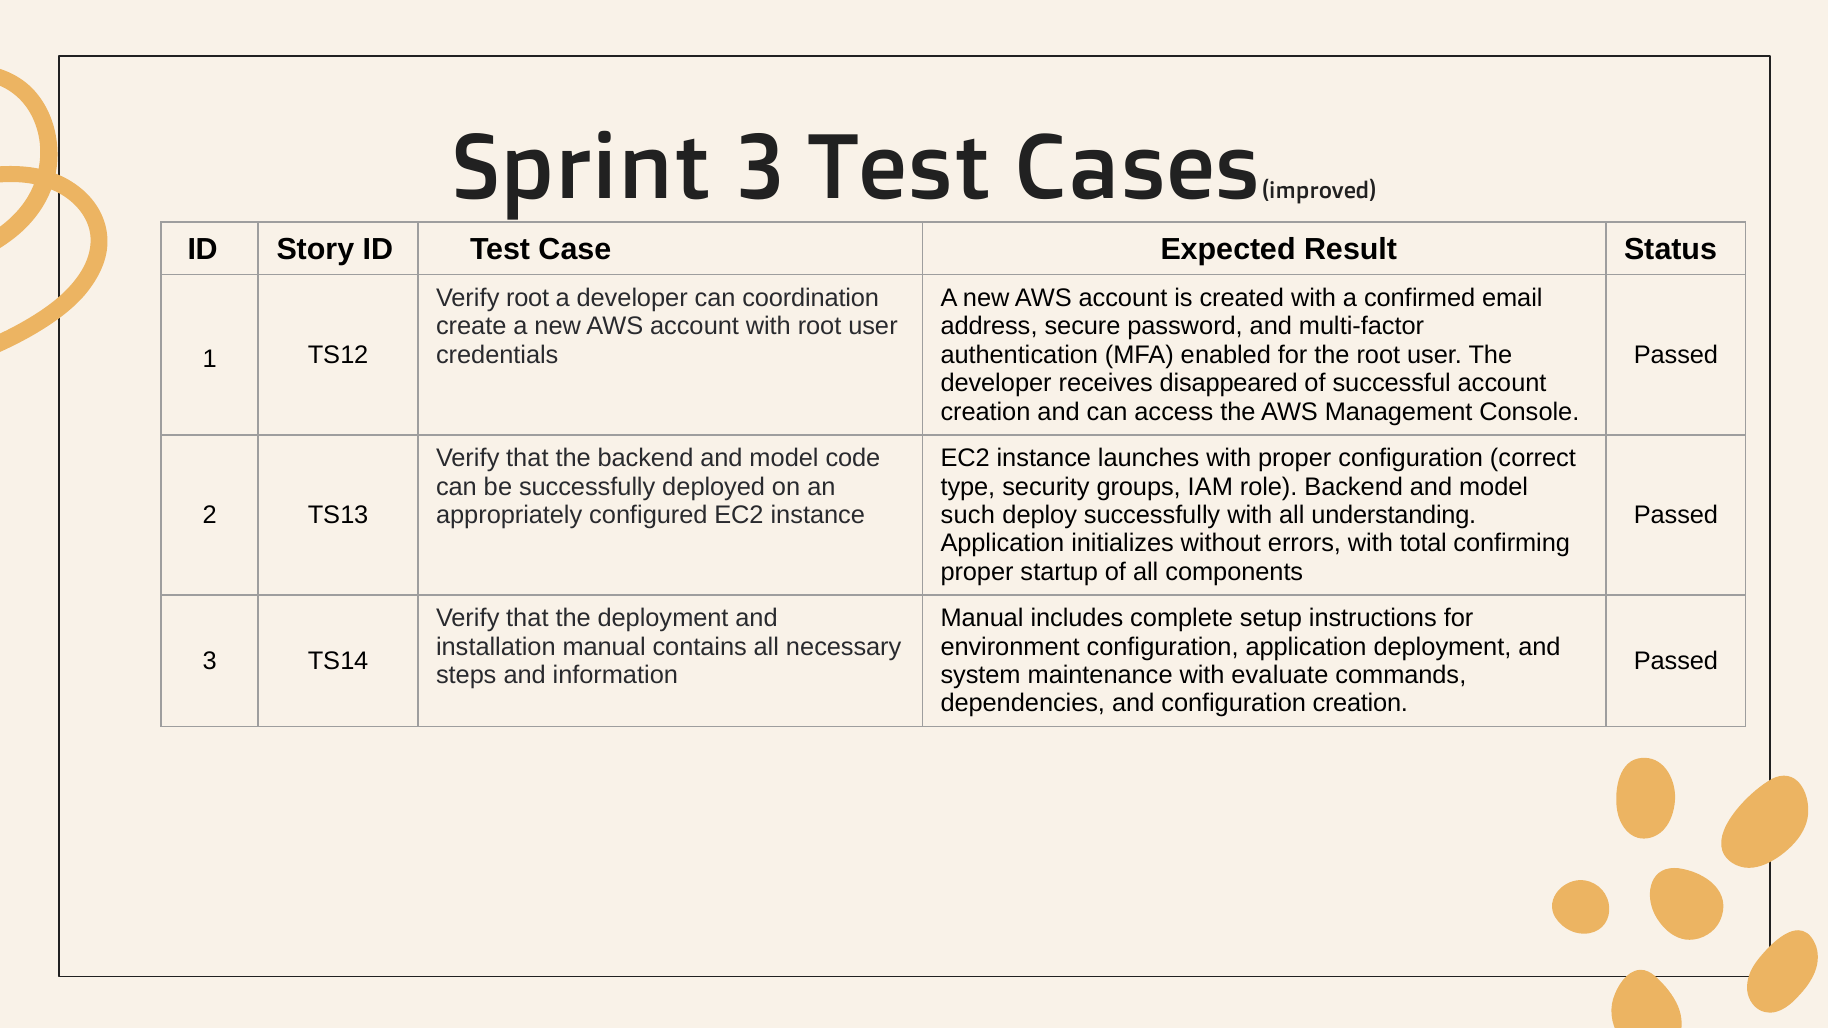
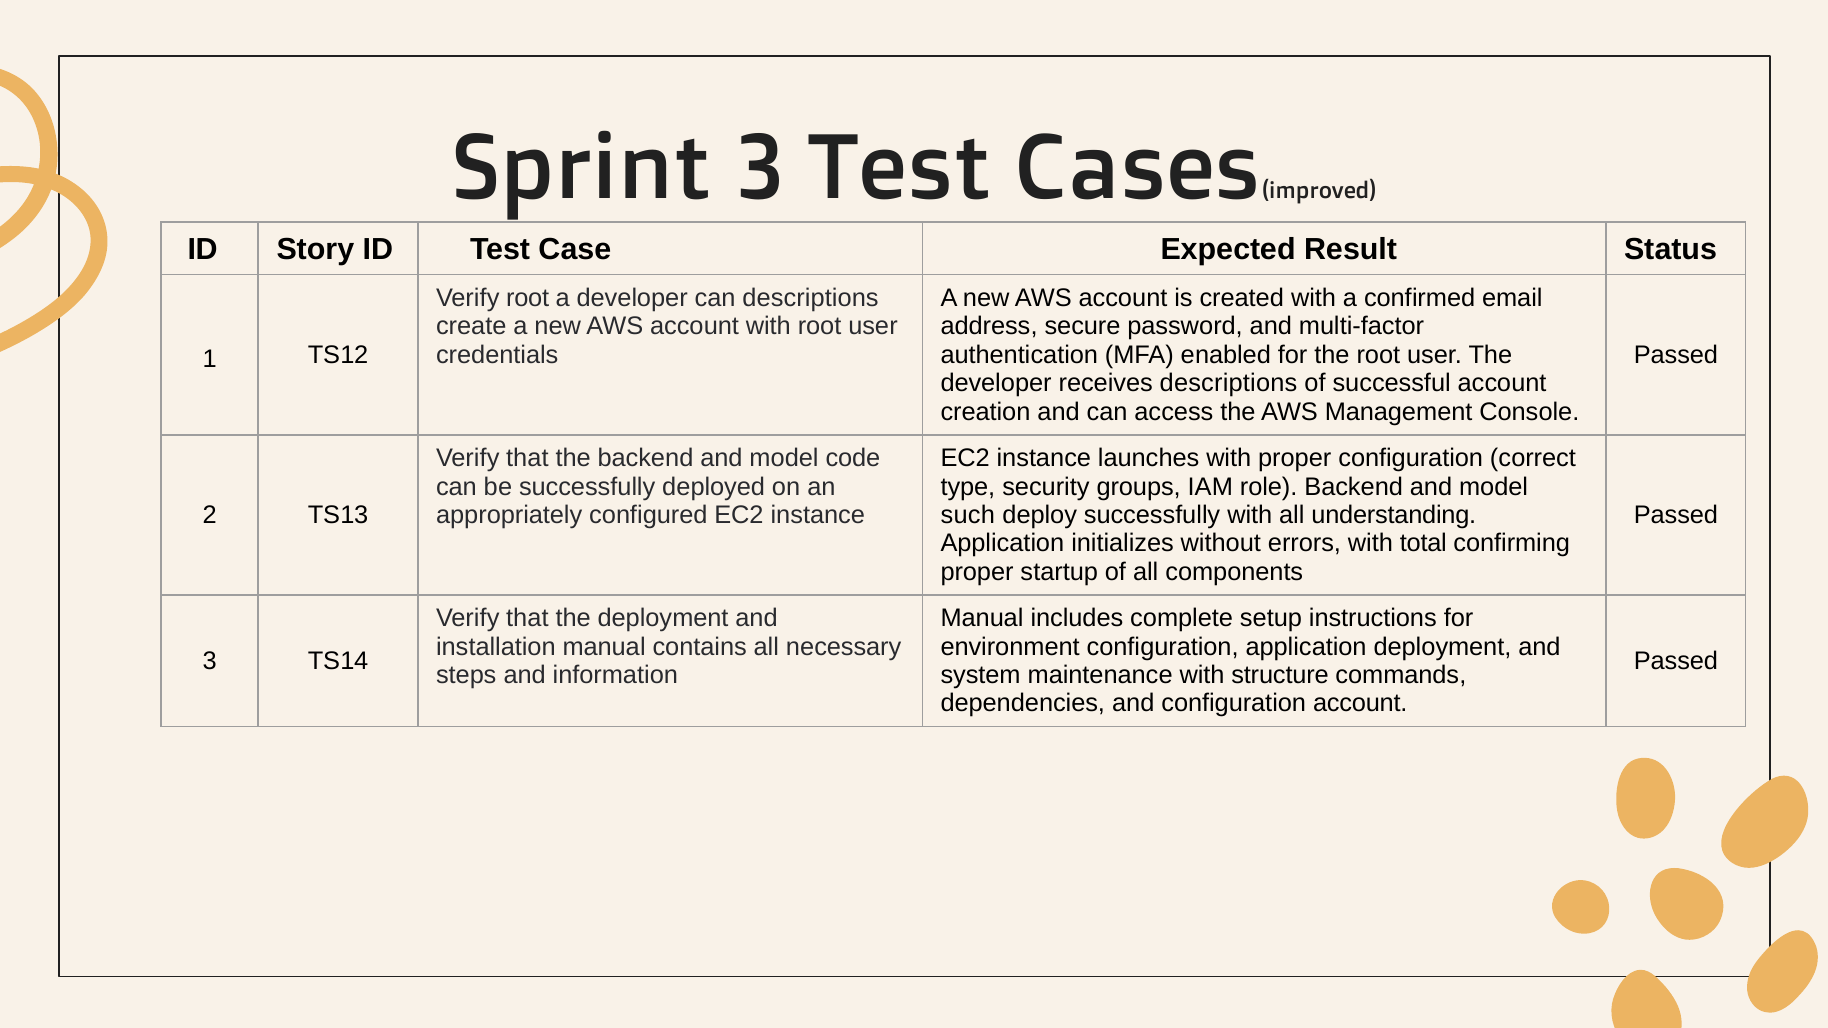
can coordination: coordination -> descriptions (811, 298)
receives disappeared: disappeared -> descriptions (1229, 383)
evaluate: evaluate -> structure (1280, 675)
configuration creation: creation -> account (1360, 704)
